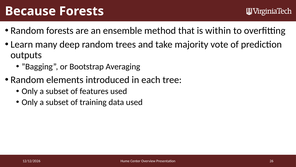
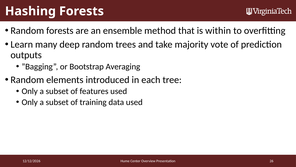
Because: Because -> Hashing (30, 11)
